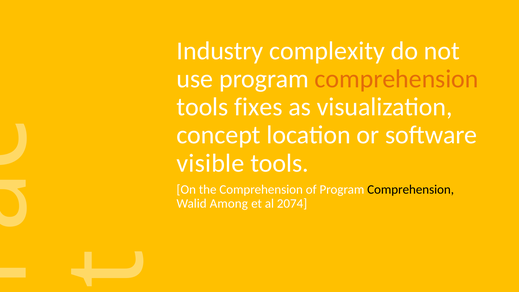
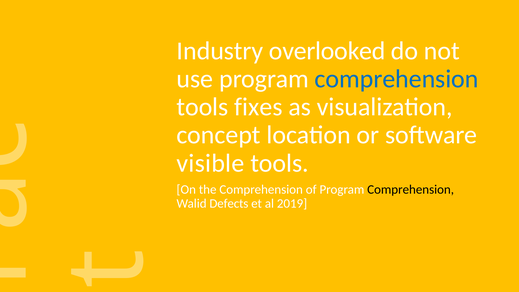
complexity: complexity -> overlooked (327, 51)
comprehension colour: orange -> blue (397, 79)
Among: Among -> Defects (229, 204)
2074: 2074 -> 2019 (292, 204)
